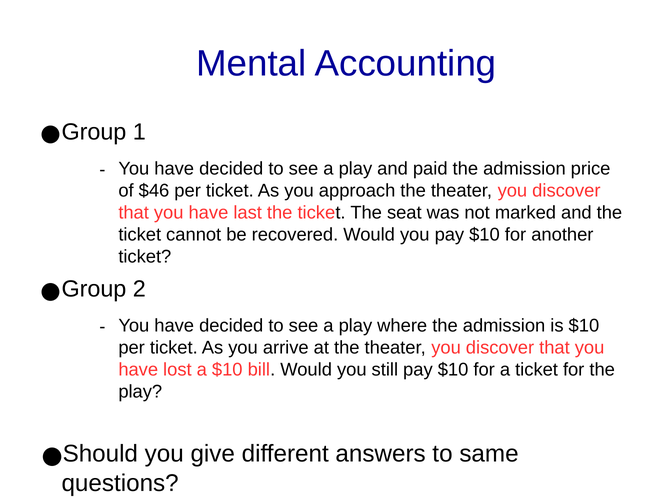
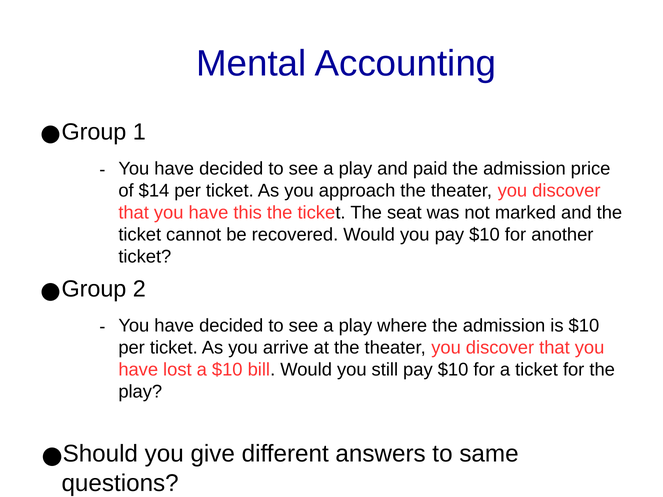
$46: $46 -> $14 (154, 191)
last: last -> this (248, 213)
